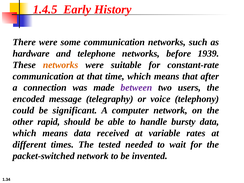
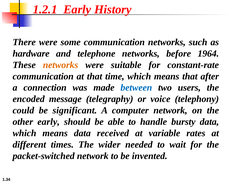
1.4.5: 1.4.5 -> 1.2.1 (45, 9)
1939: 1939 -> 1964 (208, 53)
between colour: purple -> blue (136, 88)
other rapid: rapid -> early (49, 122)
tested: tested -> wider (109, 145)
